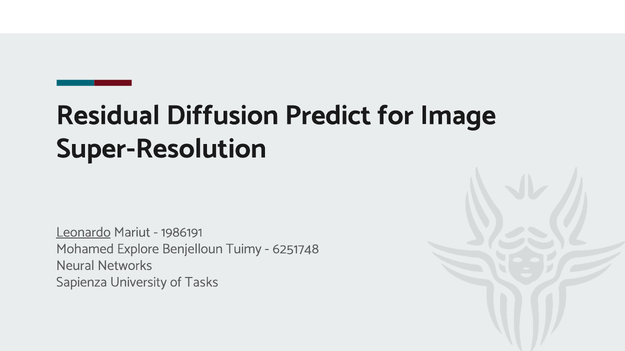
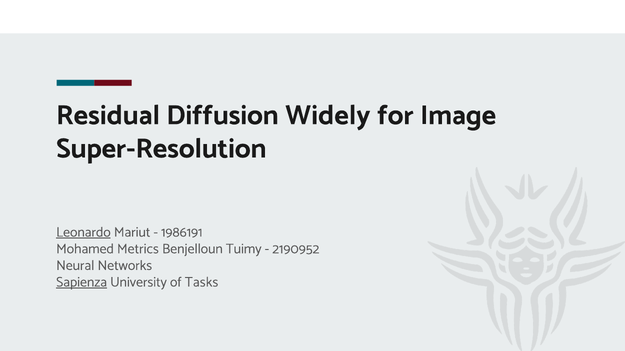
Predict: Predict -> Widely (328, 115)
Explore: Explore -> Metrics (138, 249)
6251748: 6251748 -> 2190952 (296, 249)
Sapienza underline: none -> present (82, 282)
